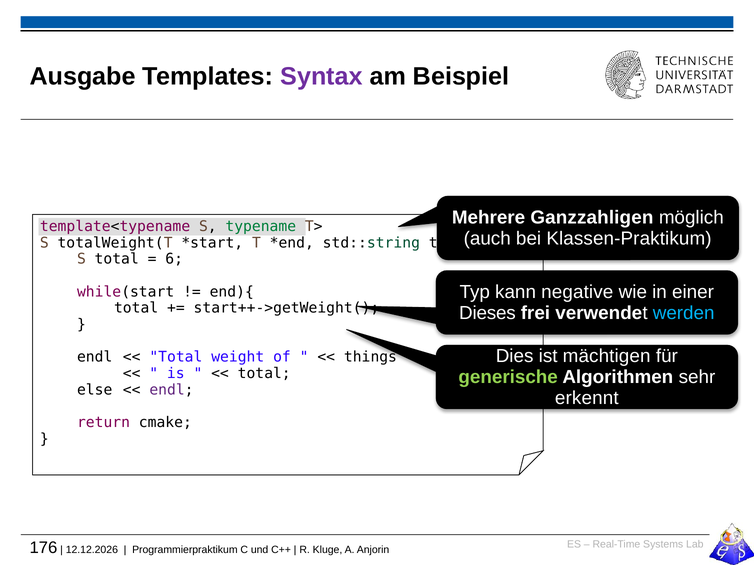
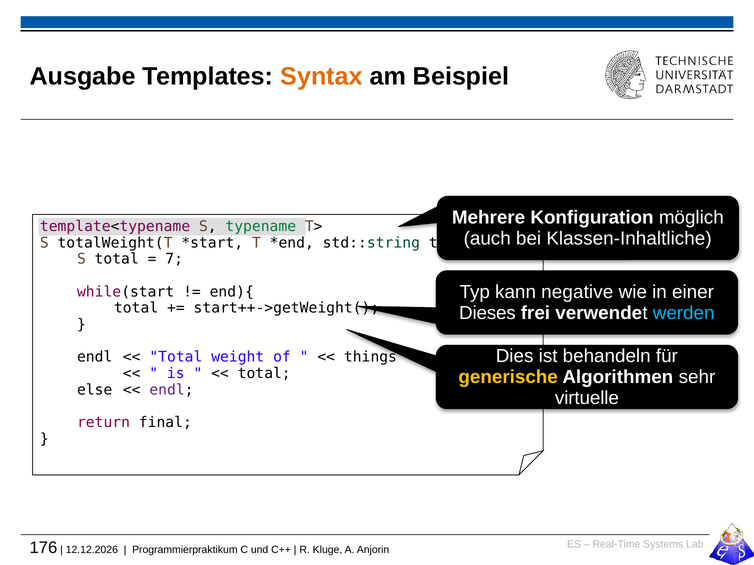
Syntax colour: purple -> orange (322, 77)
Ganzzahligen: Ganzzahligen -> Konfiguration (592, 218)
Klassen-Praktikum: Klassen-Praktikum -> Klassen-Inhaltliche (629, 239)
6: 6 -> 7 (174, 259)
mächtigen: mächtigen -> behandeln (607, 356)
generische colour: light green -> yellow (508, 377)
erkennt: erkennt -> virtuelle (587, 398)
cmake: cmake -> final (165, 423)
